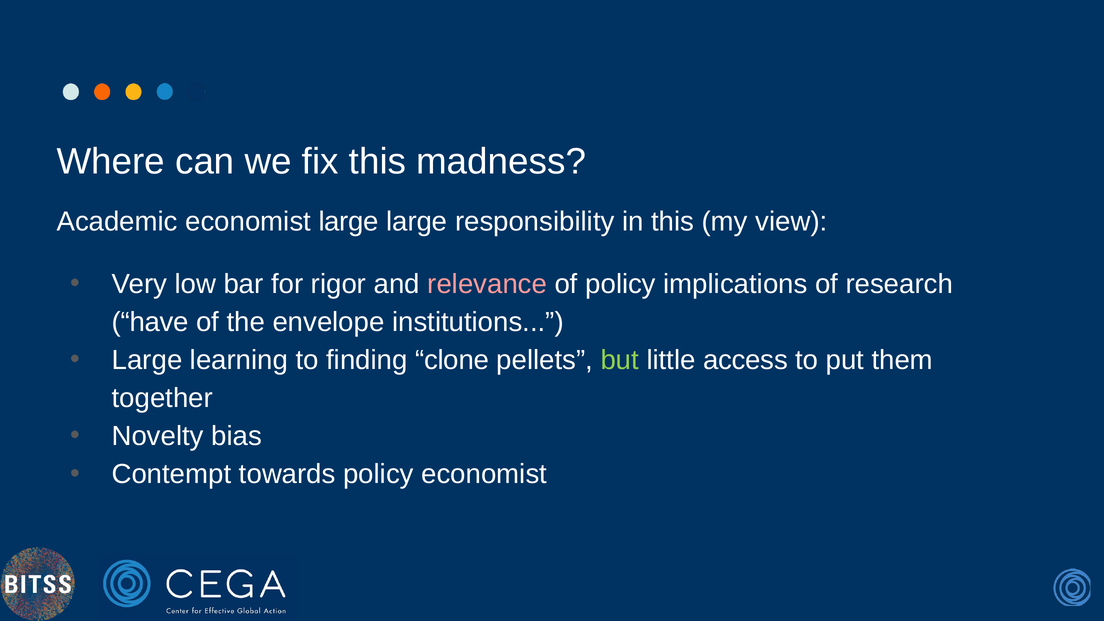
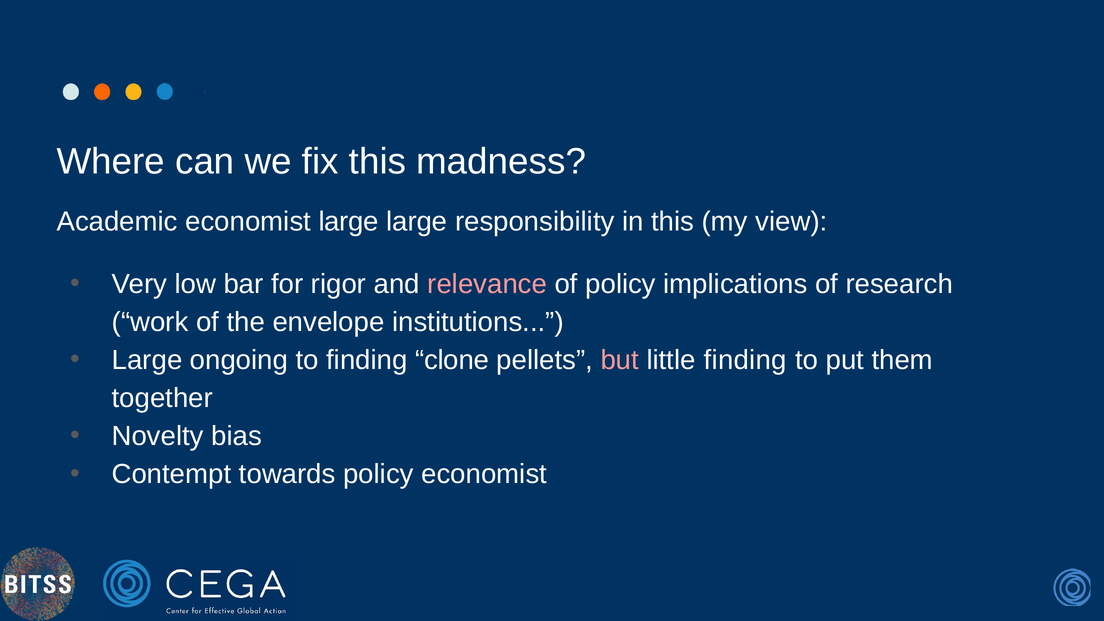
have: have -> work (150, 322)
learning: learning -> ongoing (239, 360)
but colour: light green -> pink (620, 360)
little access: access -> finding (745, 360)
